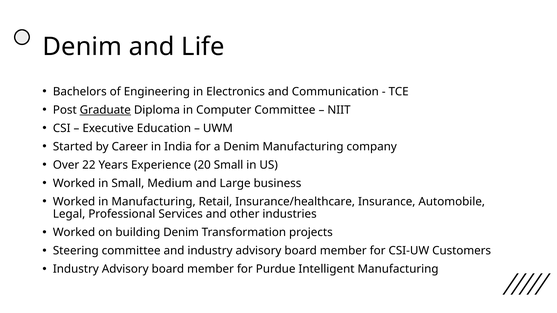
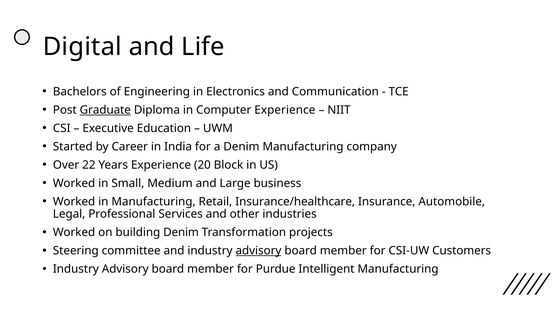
Denim: Denim -> Digital (82, 47)
Computer Committee: Committee -> Experience (285, 110)
20 Small: Small -> Block (229, 165)
advisory underline: none -> present (258, 251)
